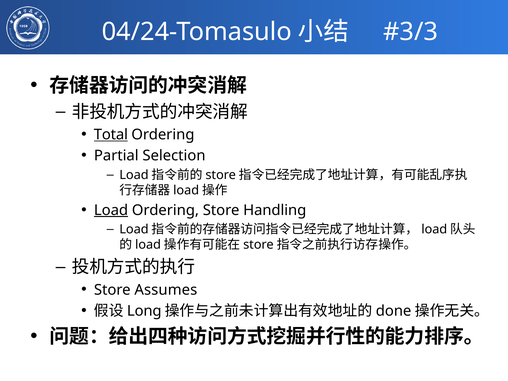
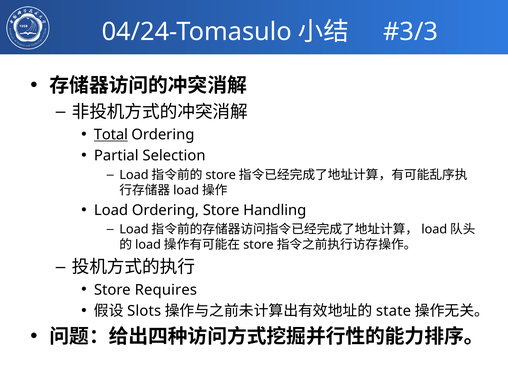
Load underline: present -> none (111, 210)
Assumes: Assumes -> Requires (166, 290)
Long: Long -> Slots (144, 311)
done: done -> state (393, 311)
